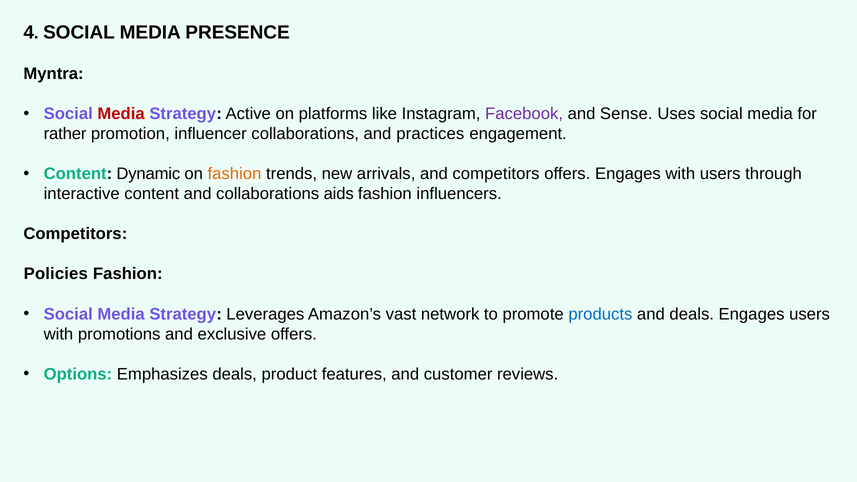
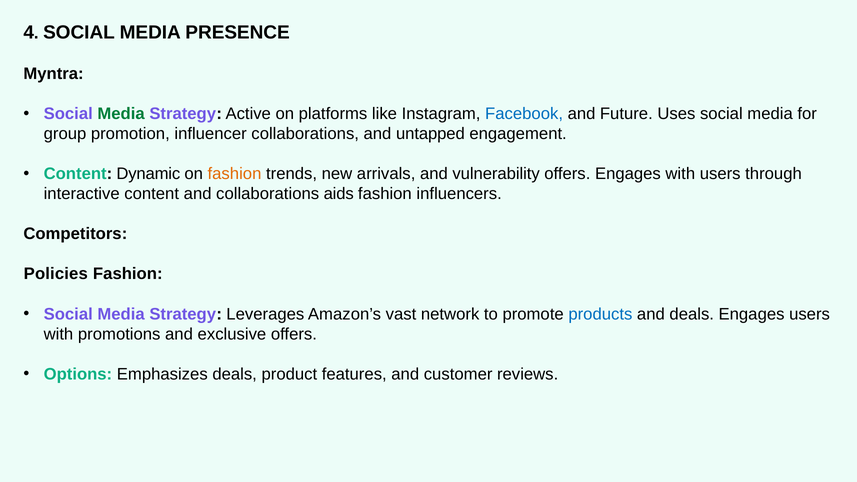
Media colour: red -> green (121, 114)
Facebook colour: purple -> blue (524, 114)
Sense: Sense -> Future (626, 114)
rather: rather -> group (65, 134)
practices: practices -> untapped (430, 134)
and competitors: competitors -> vulnerability (496, 174)
